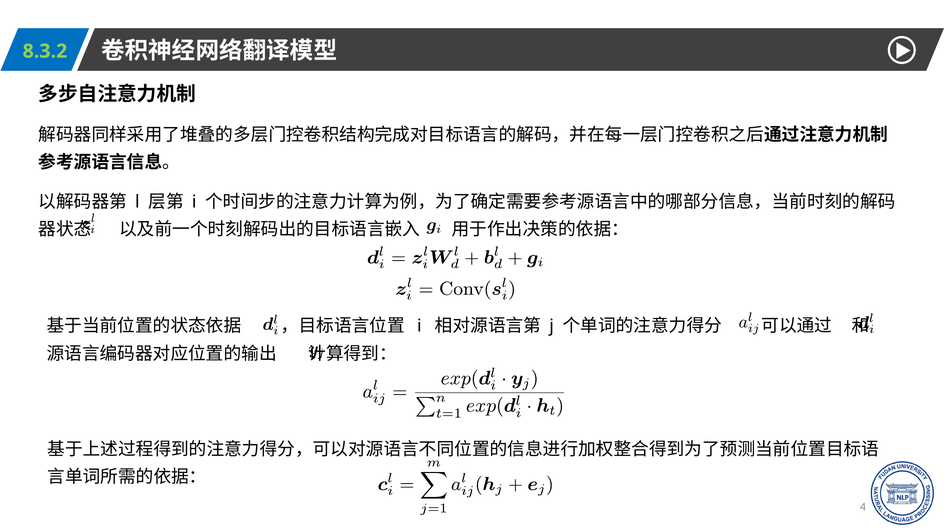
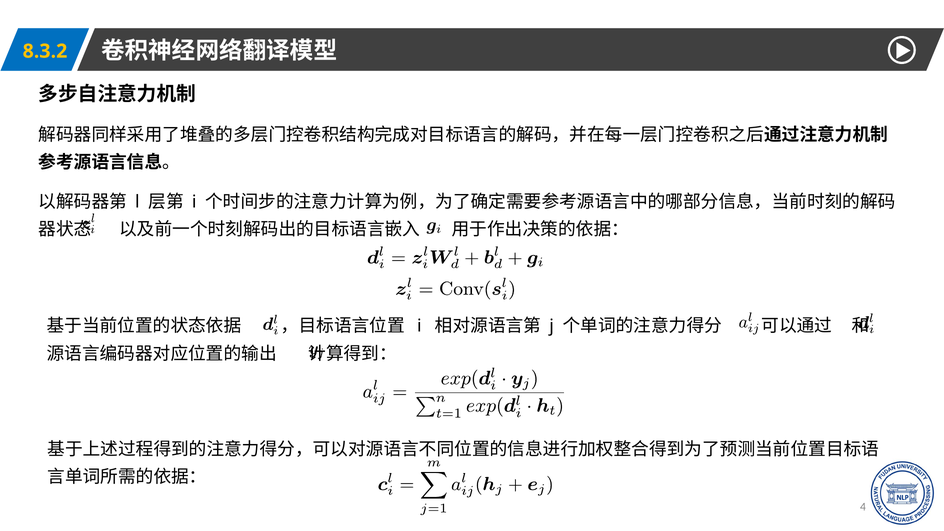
8.3.2 colour: light green -> yellow (45, 51)
